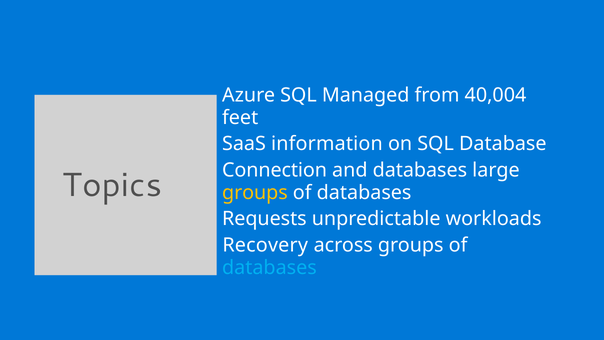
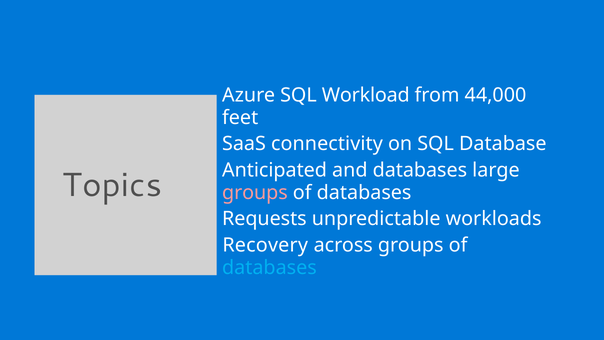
Managed: Managed -> Workload (366, 95)
40,004: 40,004 -> 44,000 (495, 95)
information: information -> connectivity (327, 144)
Connection: Connection -> Anticipated (275, 170)
groups colour: yellow -> pink (255, 192)
